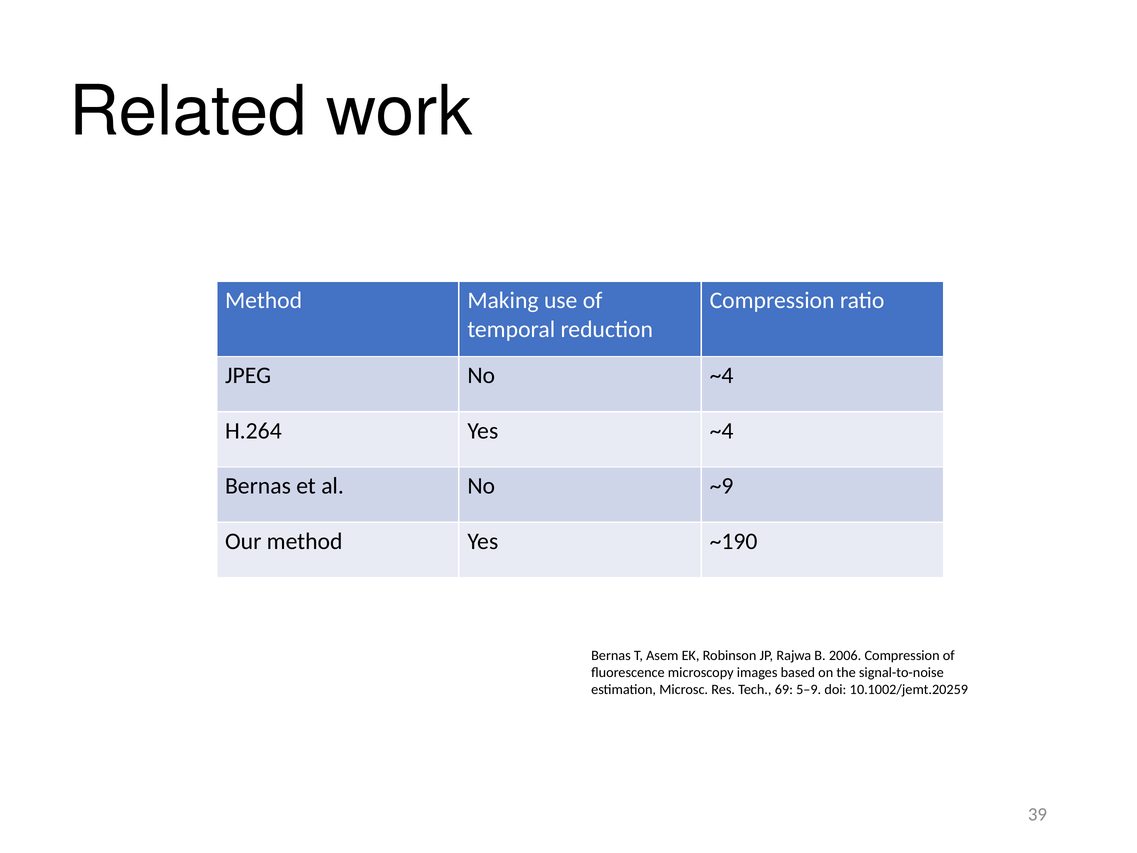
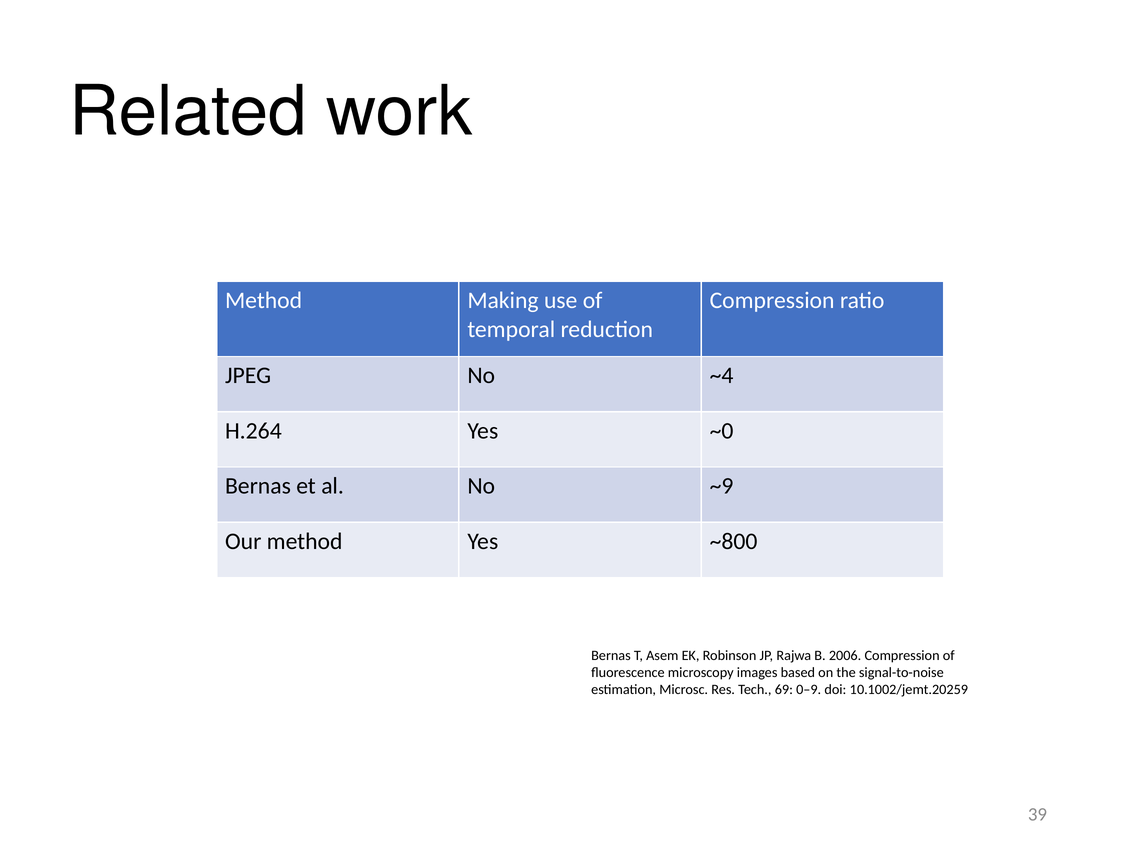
Yes ~4: ~4 -> ~0 (722, 431)
~190: ~190 -> ~800 (734, 541)
5–9: 5–9 -> 0–9 (809, 689)
